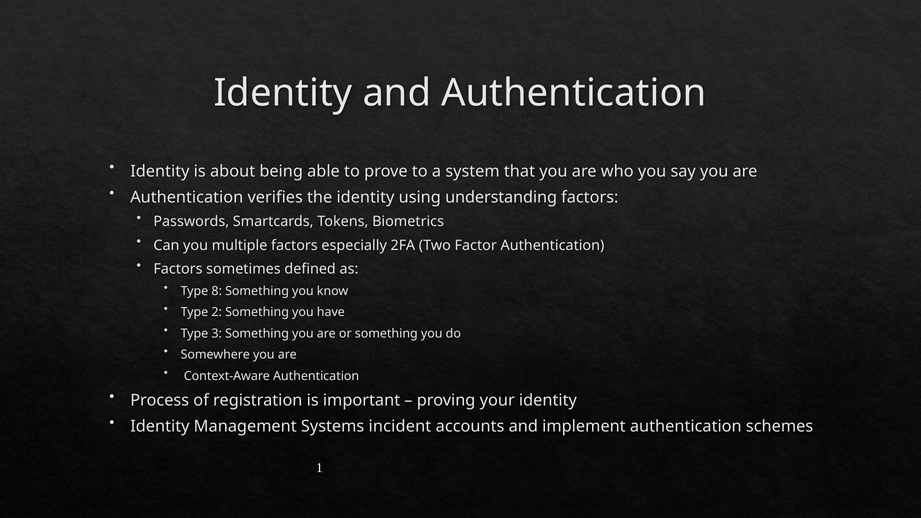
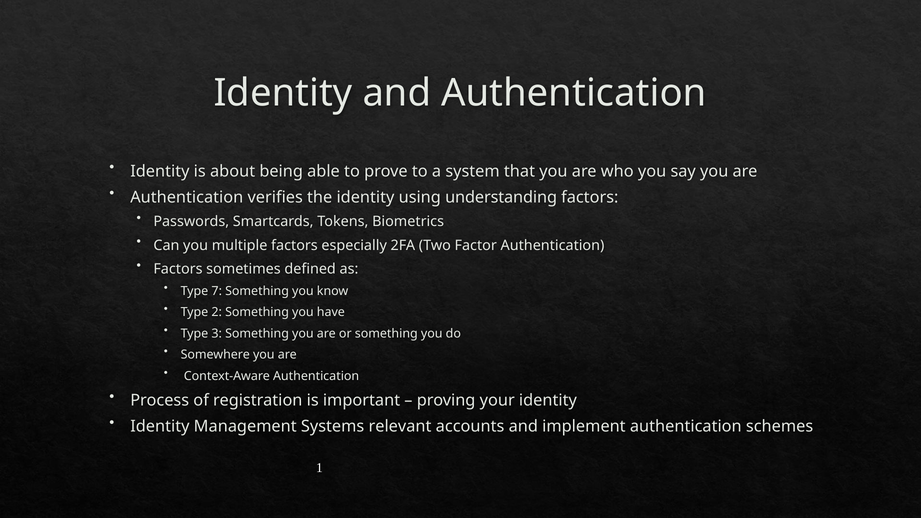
8: 8 -> 7 (217, 291)
incident: incident -> relevant (400, 427)
